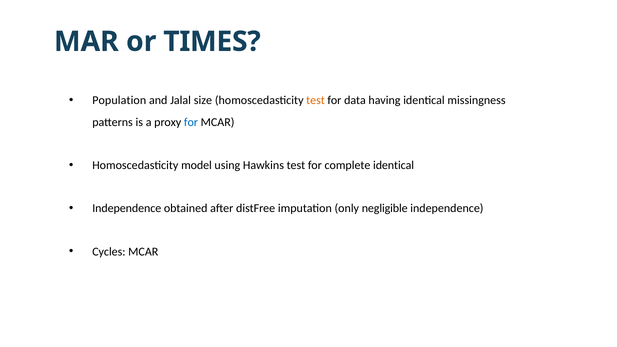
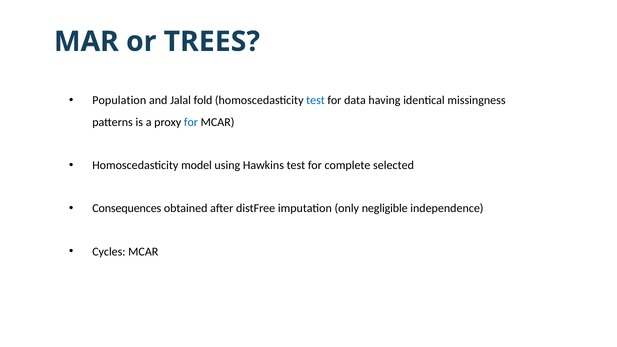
TIMES: TIMES -> TREES (212, 42)
size: size -> fold (203, 100)
test colour: orange -> blue (316, 100)
complete identical: identical -> selected (394, 165)
Independence: Independence -> Consequences (127, 208)
